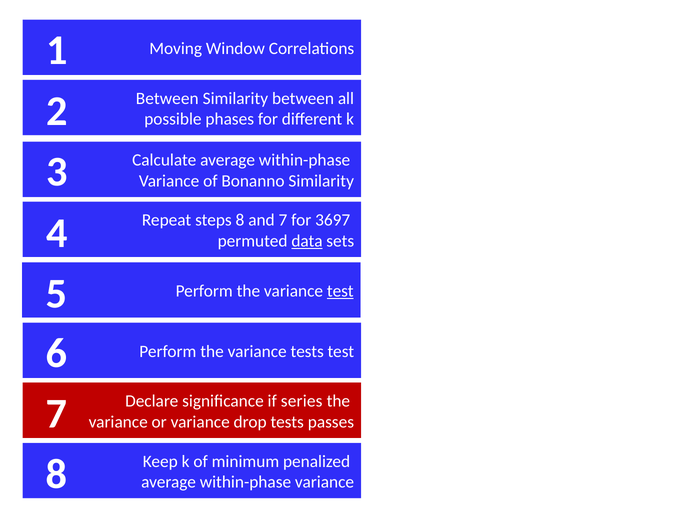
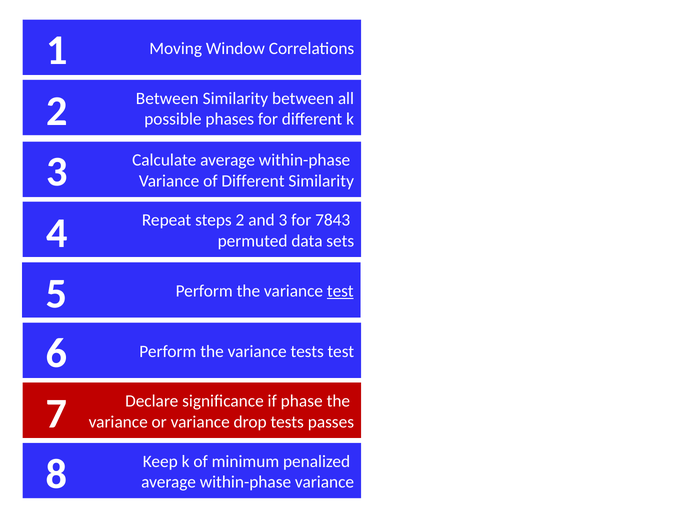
of Bonanno: Bonanno -> Different (253, 181)
steps 8: 8 -> 2 (240, 220)
and 7: 7 -> 3 (283, 220)
3697: 3697 -> 7843 (333, 220)
data underline: present -> none (307, 241)
series: series -> phase (302, 401)
